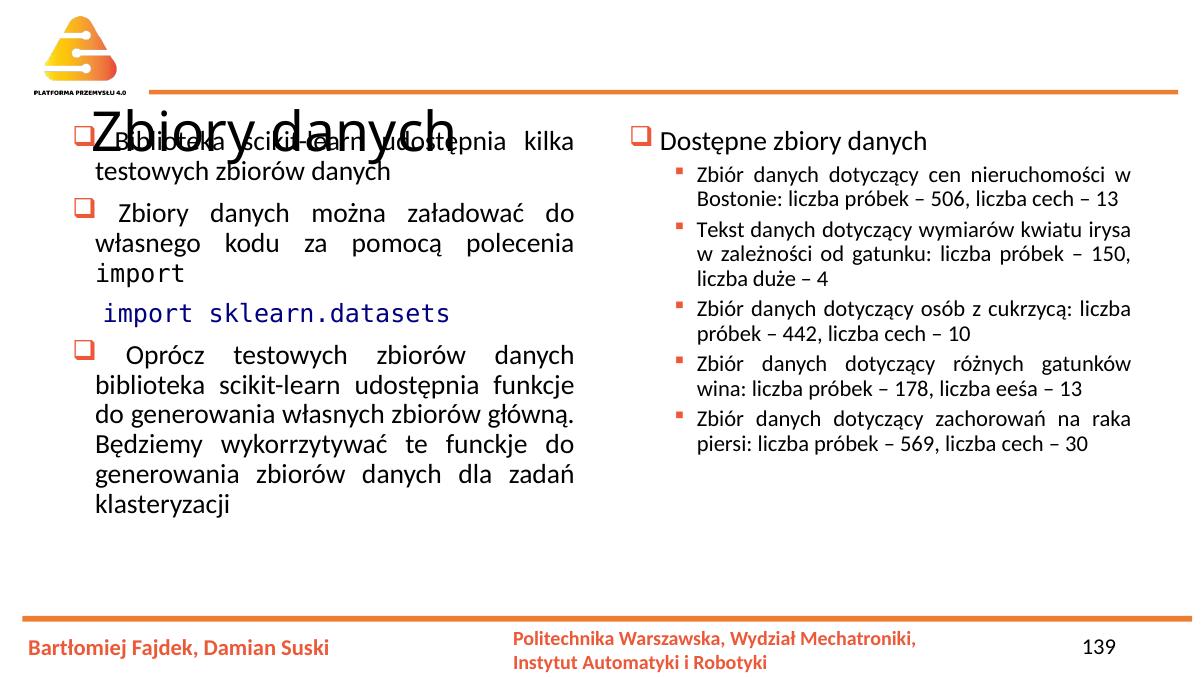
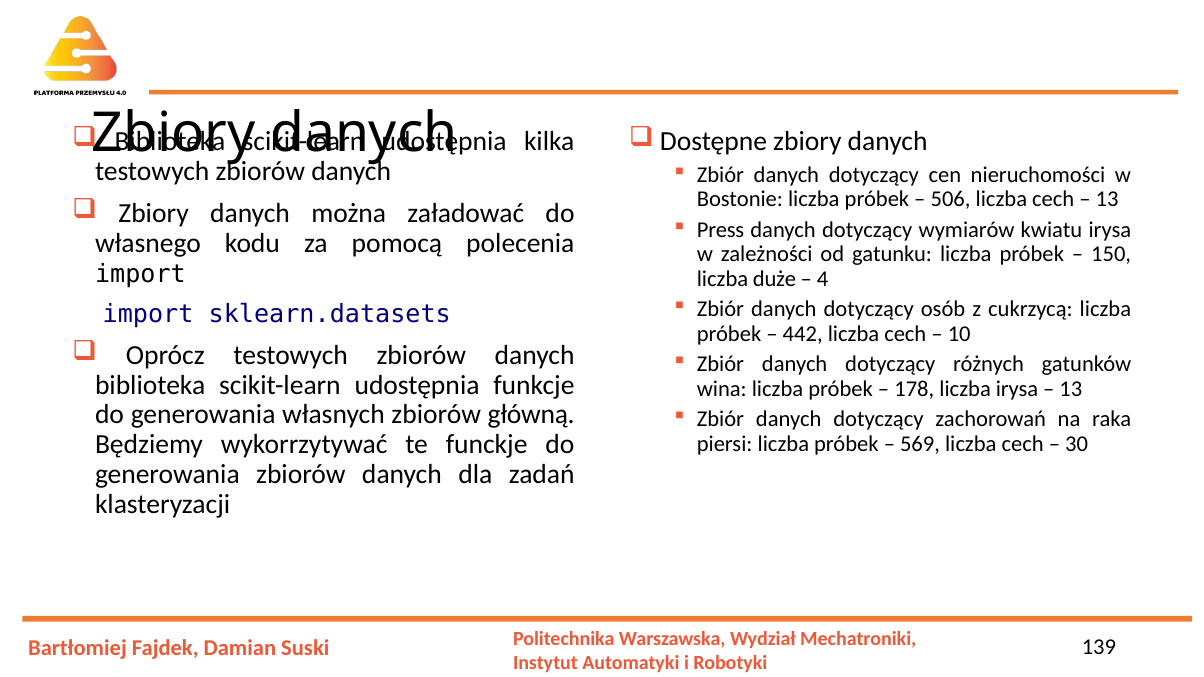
Tekst: Tekst -> Press (721, 230)
liczba eeśa: eeśa -> irysa (1017, 389)
